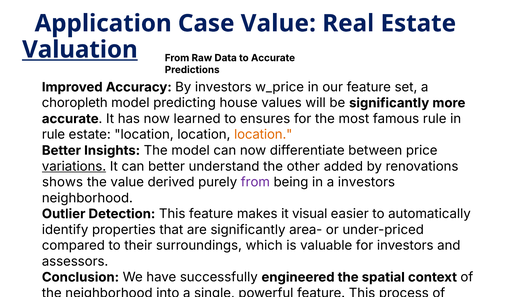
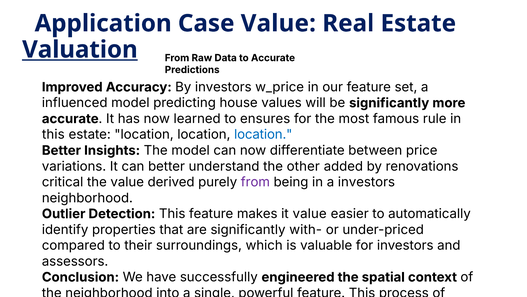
choropleth: choropleth -> influenced (75, 103)
rule: rule -> this (53, 134)
location colour: orange -> blue (263, 134)
variations underline: present -> none (74, 166)
shows: shows -> critical (63, 182)
it visual: visual -> value (310, 213)
area-: area- -> with- (306, 229)
